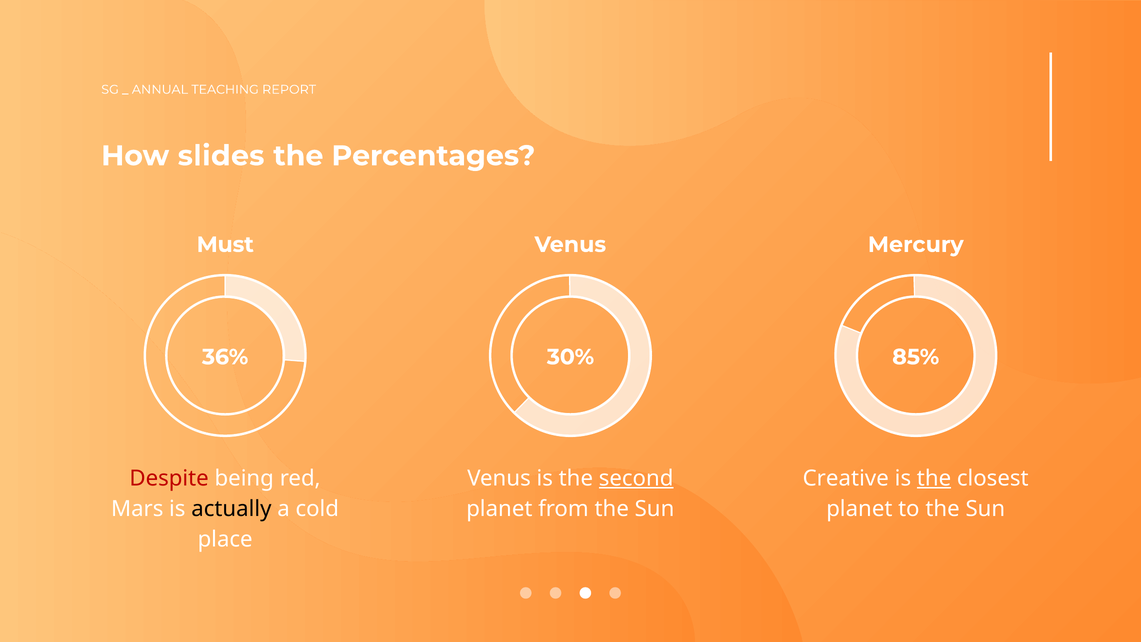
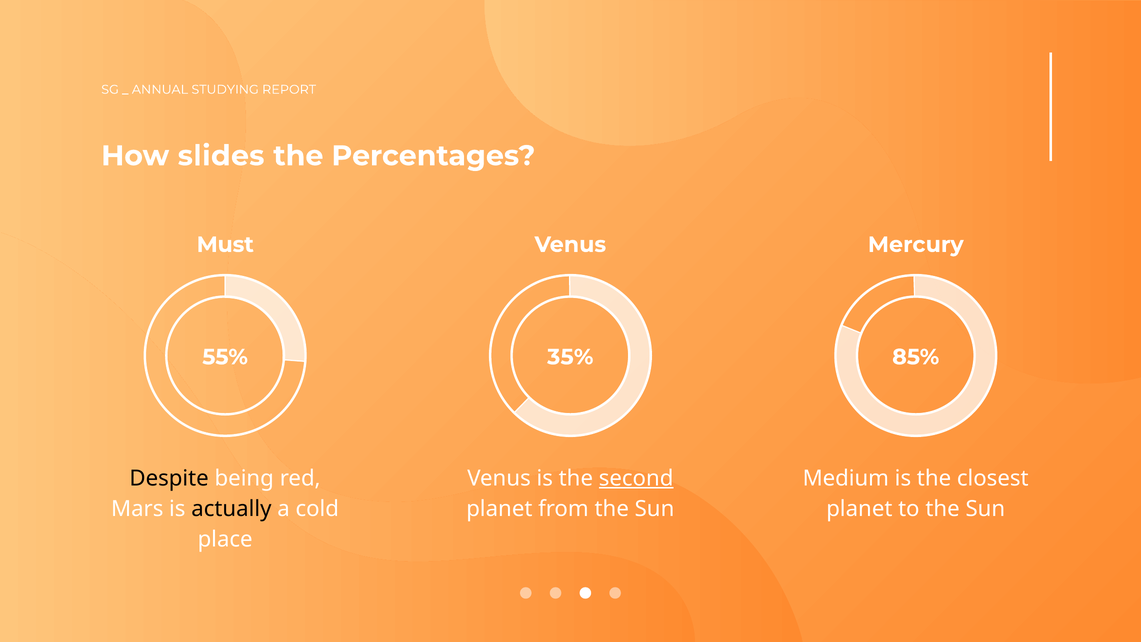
TEACHING: TEACHING -> STUDYING (225, 90)
36%: 36% -> 55% (225, 357)
30%: 30% -> 35% (570, 357)
Despite colour: red -> black (169, 478)
Creative: Creative -> Medium (846, 478)
the underline: present -> none (934, 478)
